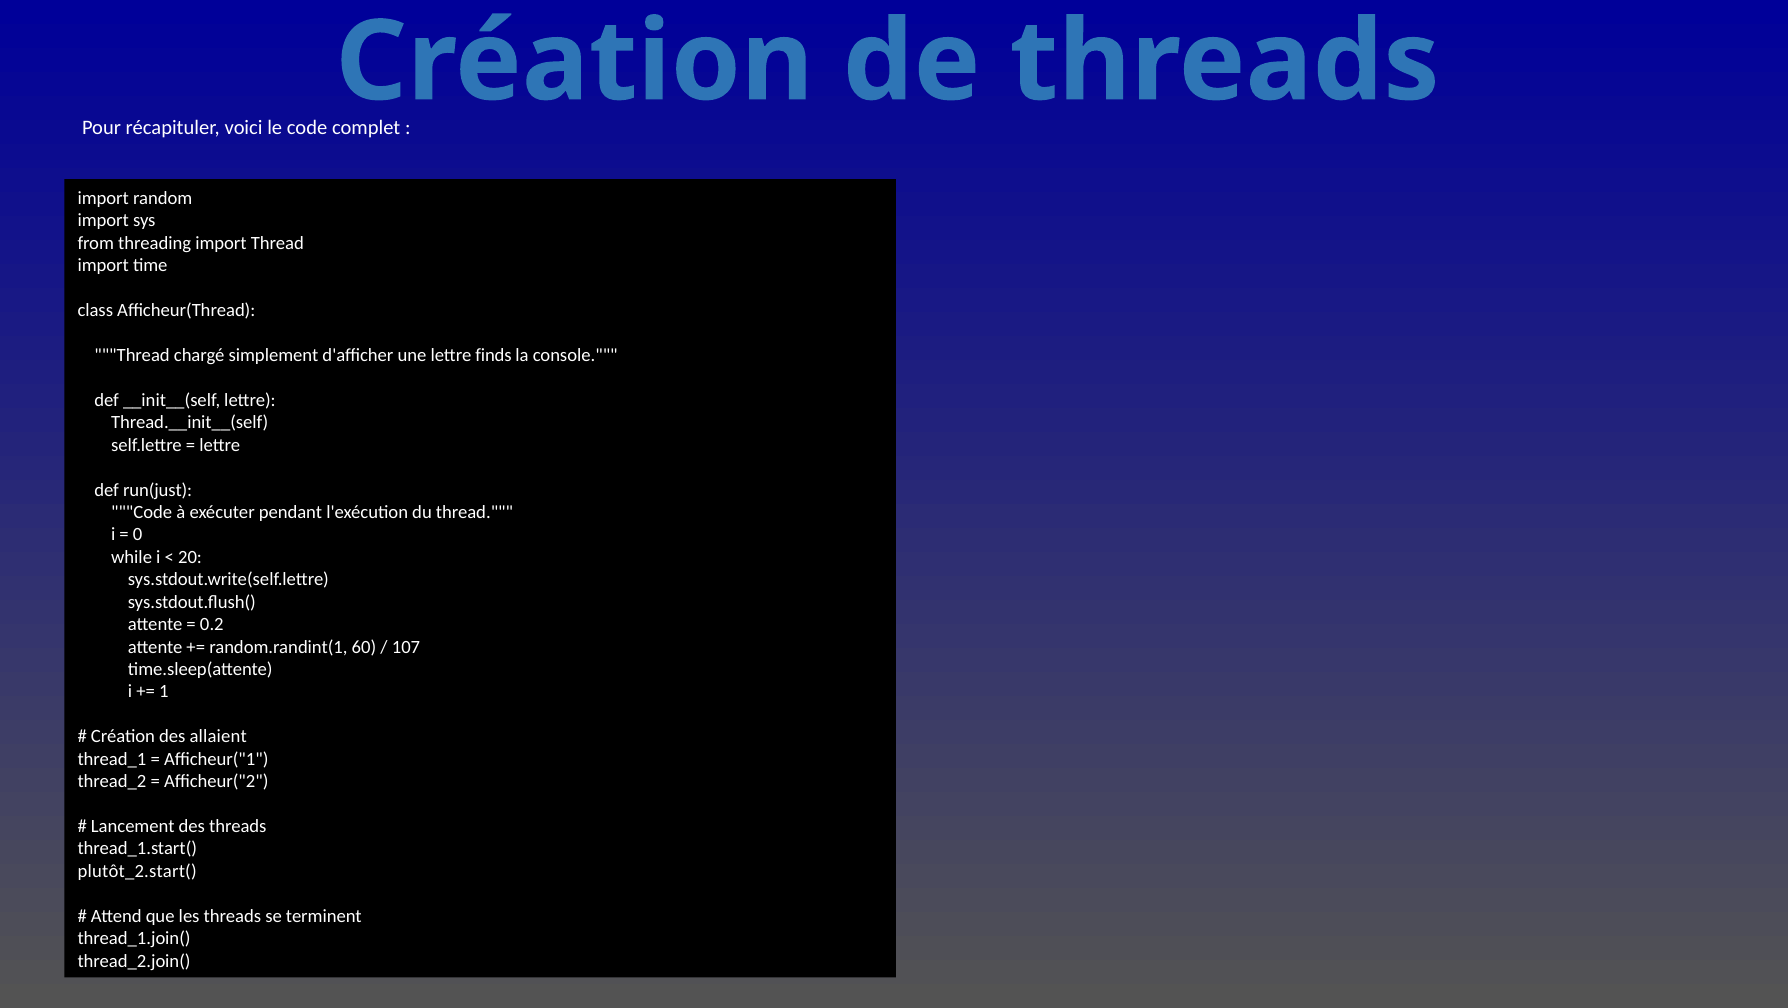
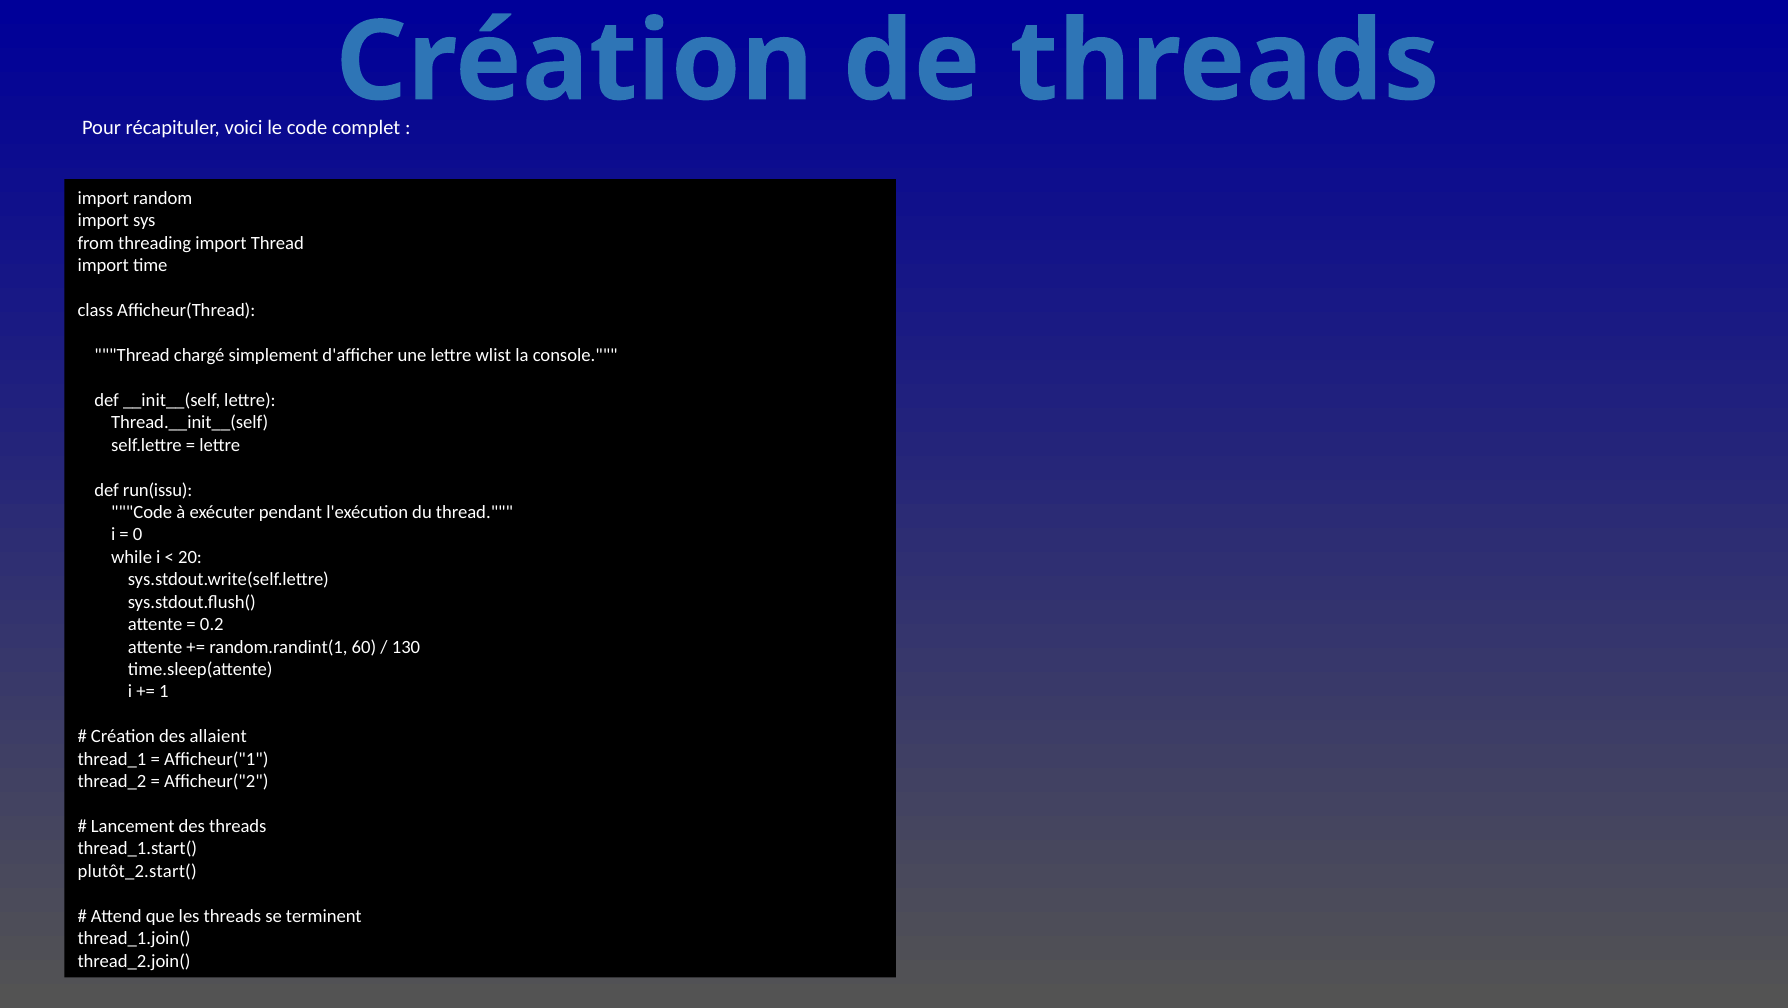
finds: finds -> wlist (493, 355)
run(just: run(just -> run(issu (158, 490)
107: 107 -> 130 (406, 647)
